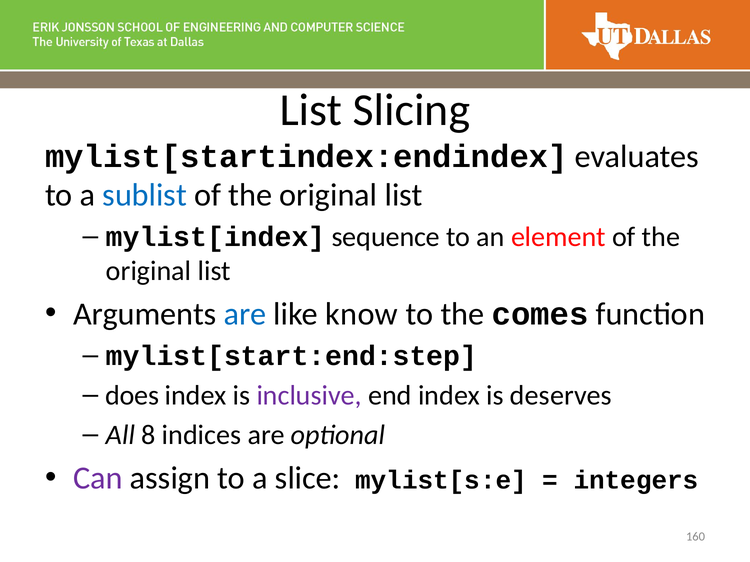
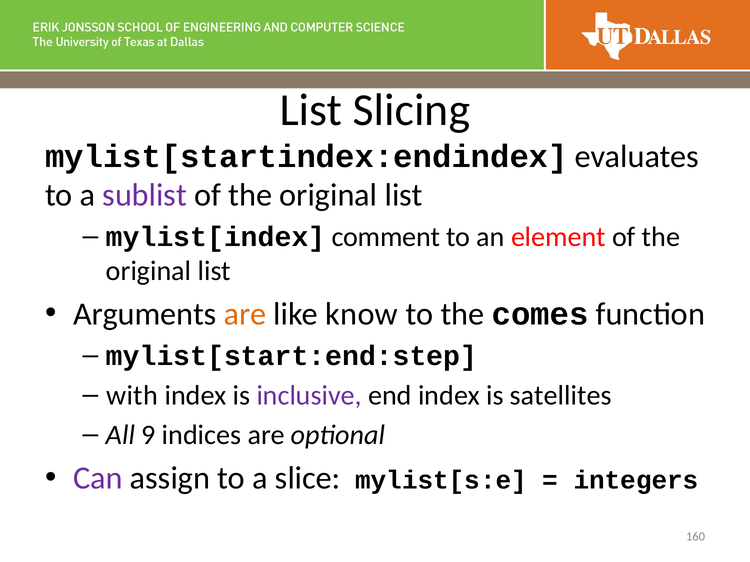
sublist colour: blue -> purple (145, 195)
sequence: sequence -> comment (386, 237)
are colour: blue -> orange (245, 314)
does: does -> with (132, 396)
deserves: deserves -> satellites (561, 396)
8: 8 -> 9 (148, 435)
